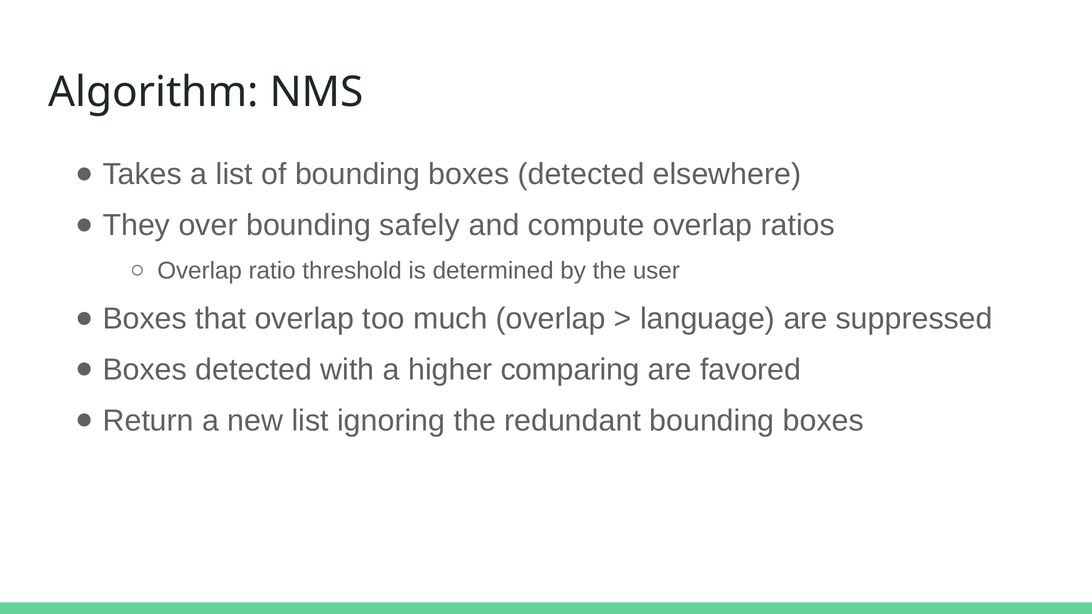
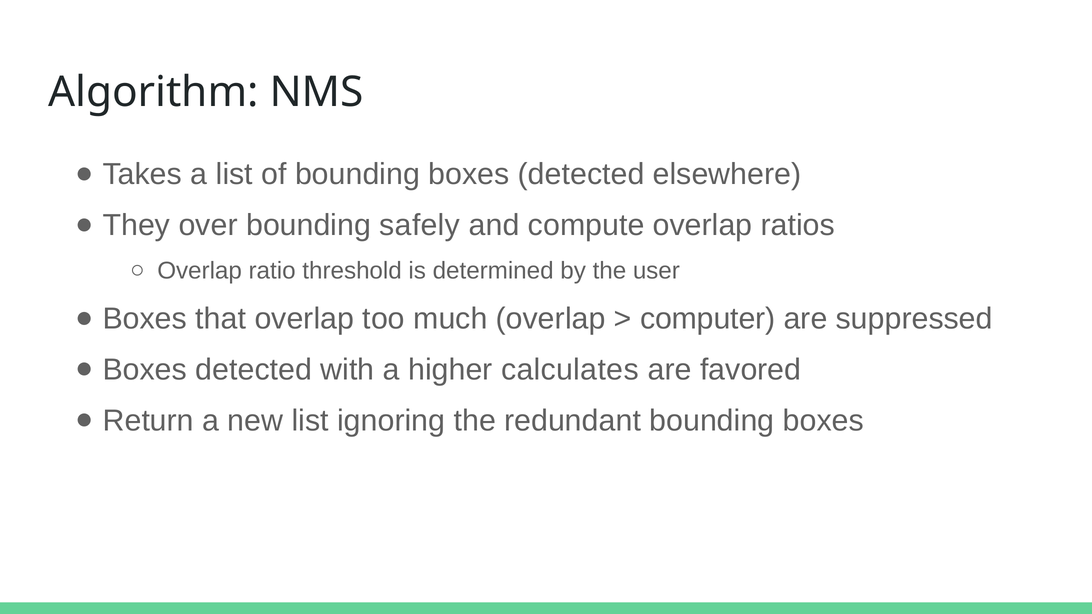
language: language -> computer (708, 319)
comparing: comparing -> calculates (570, 370)
